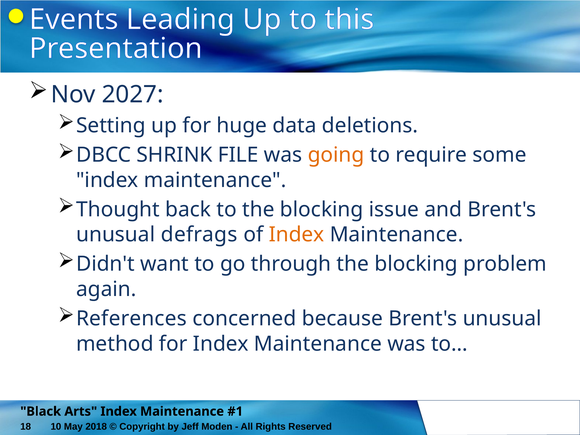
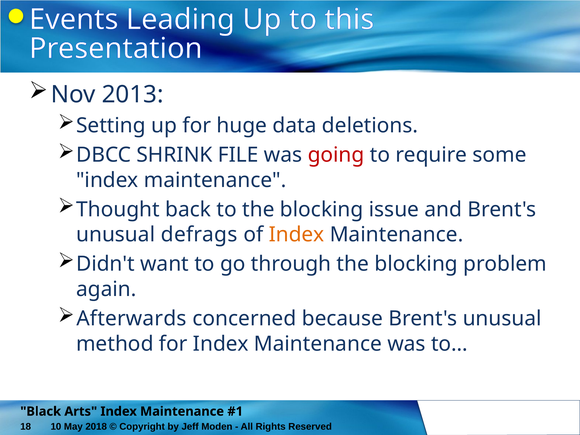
2027: 2027 -> 2013 (133, 94)
going colour: orange -> red (336, 155)
References: References -> Afterwards (131, 319)
